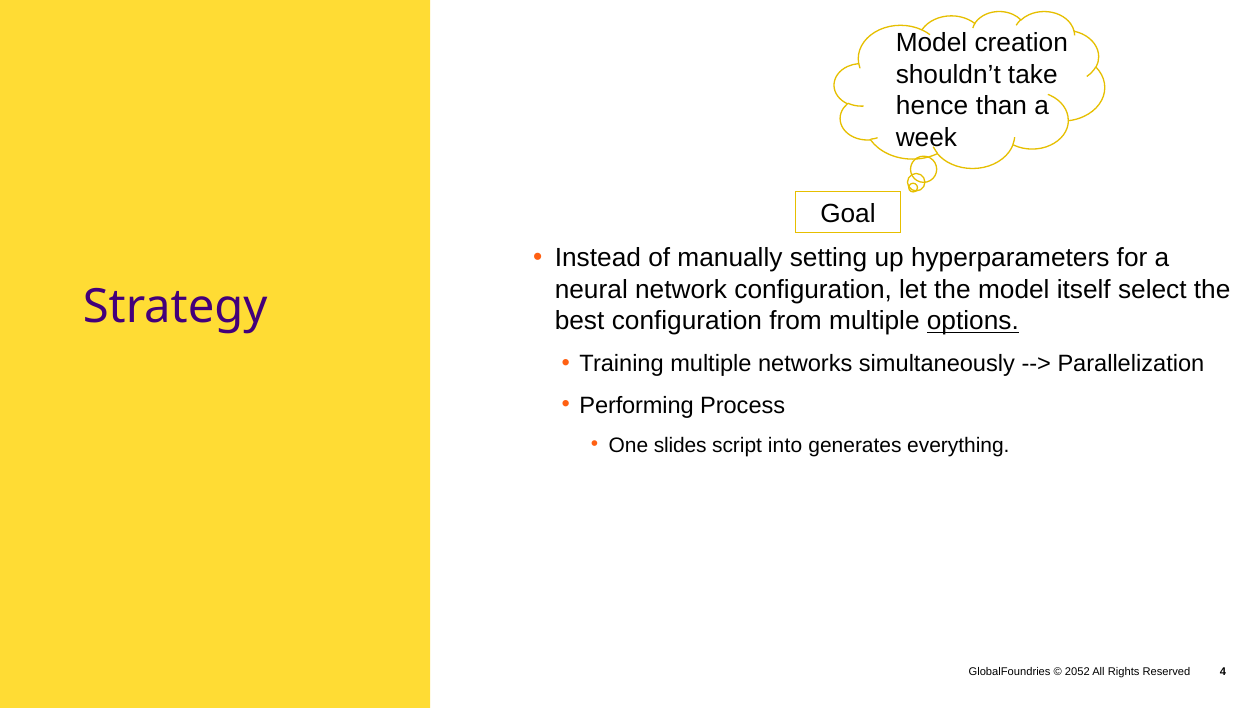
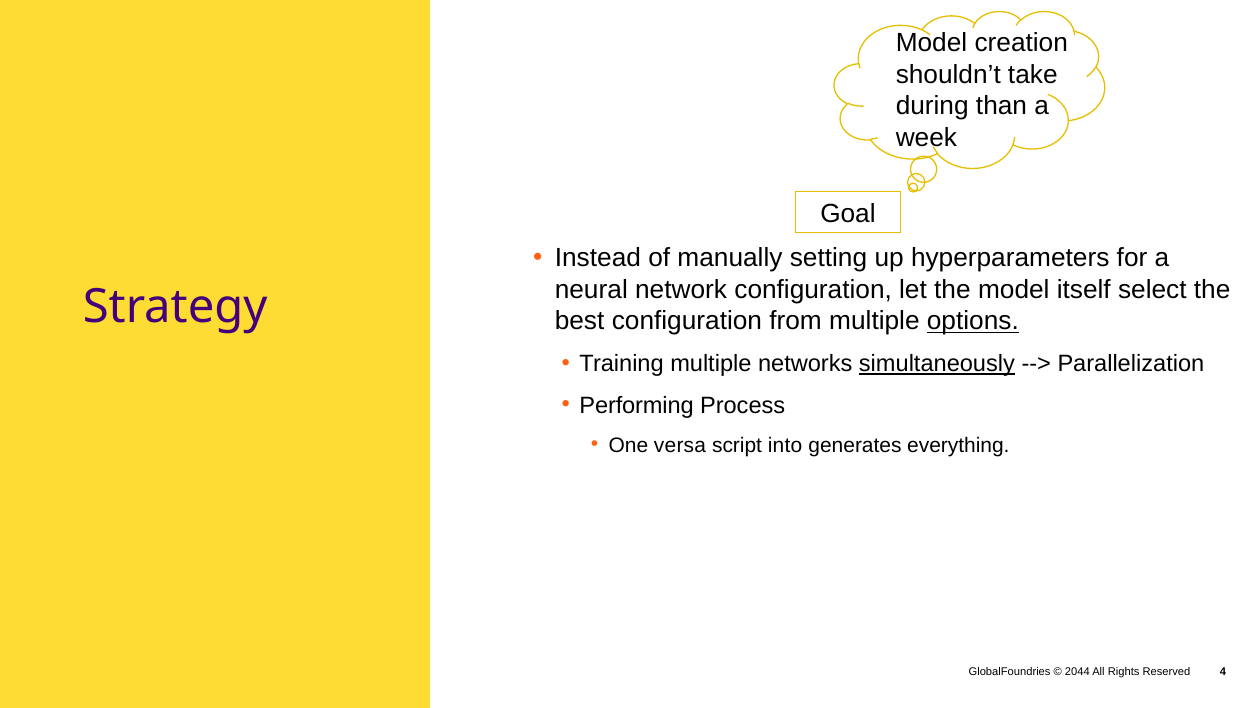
hence: hence -> during (932, 106)
simultaneously underline: none -> present (937, 364)
slides: slides -> versa (680, 445)
2052: 2052 -> 2044 (1077, 672)
